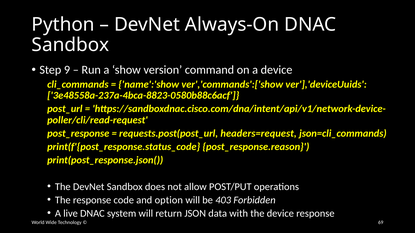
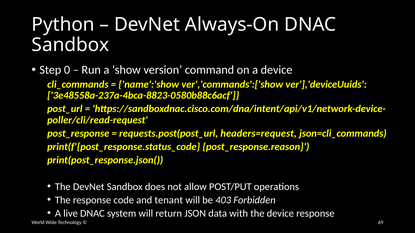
9: 9 -> 0 (67, 70)
option: option -> tenant (169, 200)
